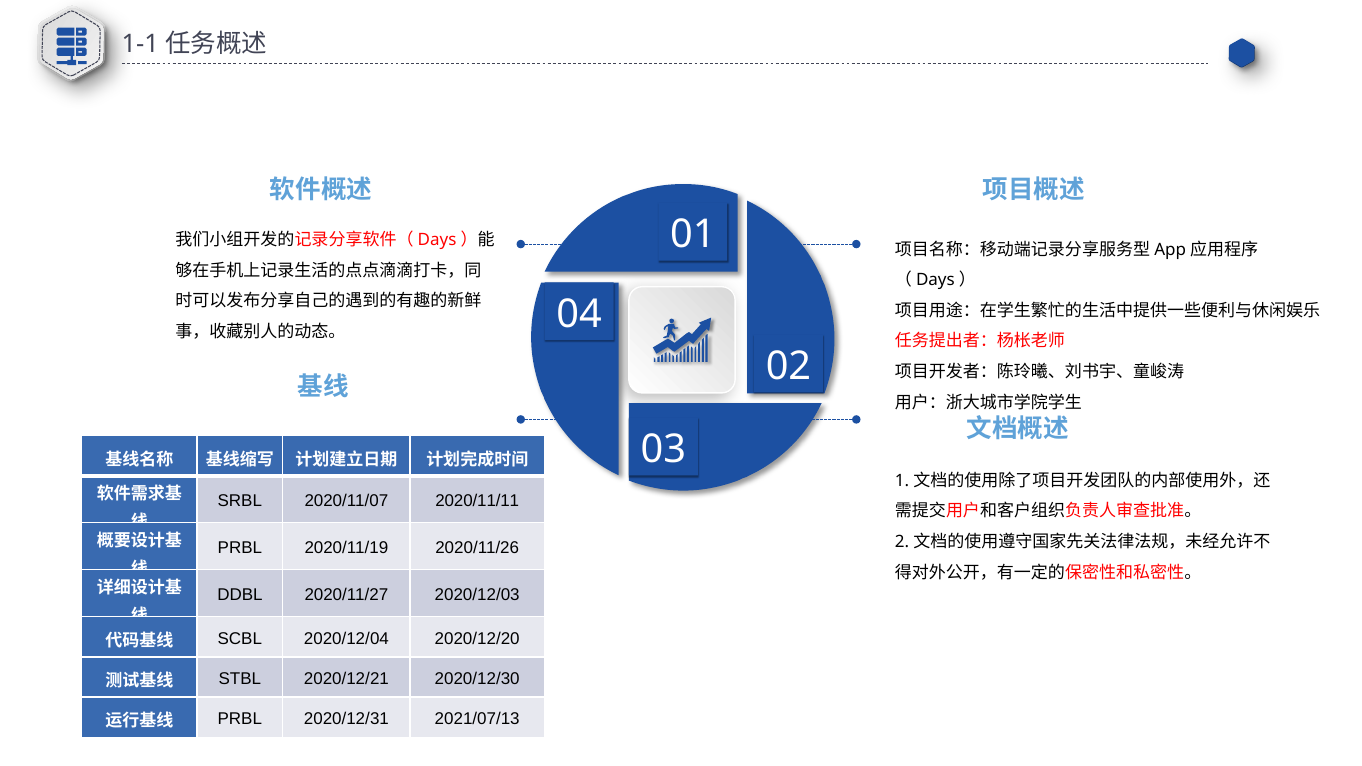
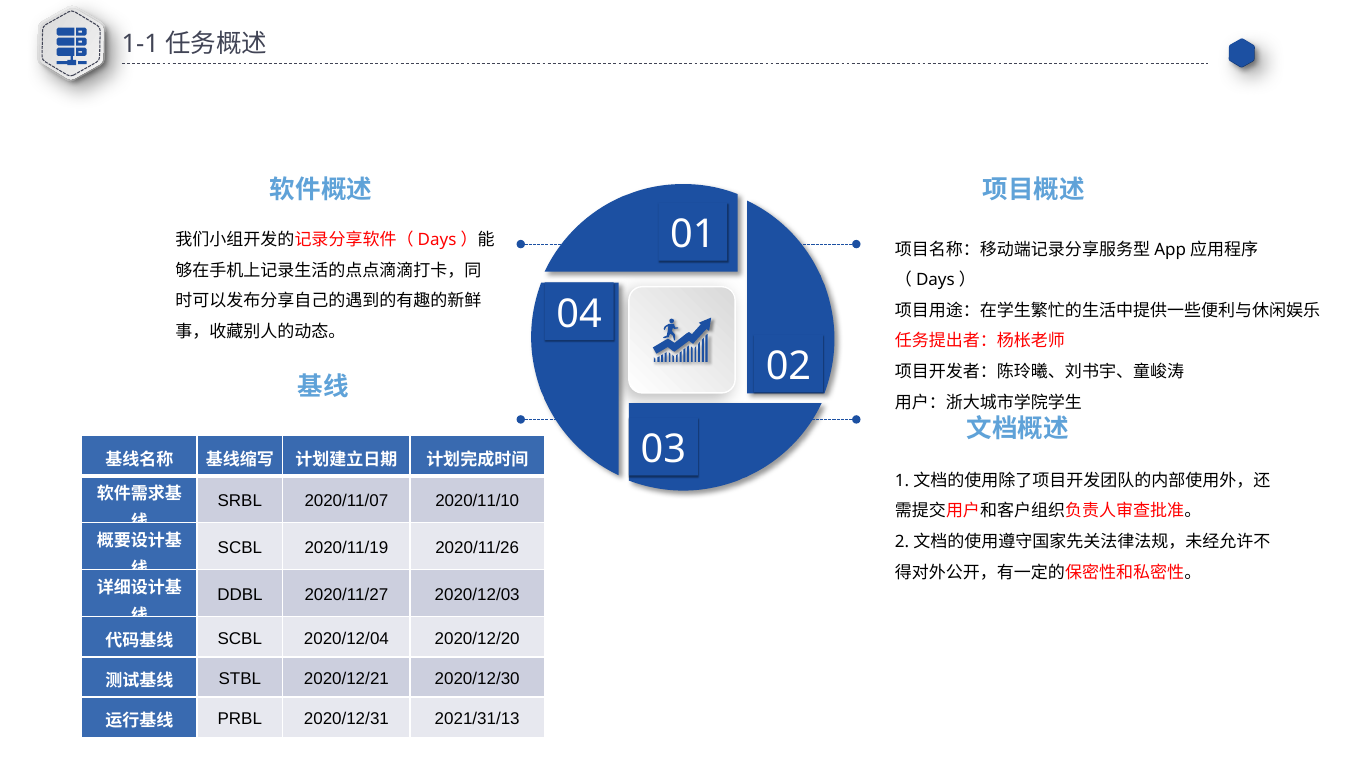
2020/11/11: 2020/11/11 -> 2020/11/10 (477, 501)
PRBL: PRBL -> SCBL (240, 548)
2021/07/13: 2021/07/13 -> 2021/31/13 (477, 719)
